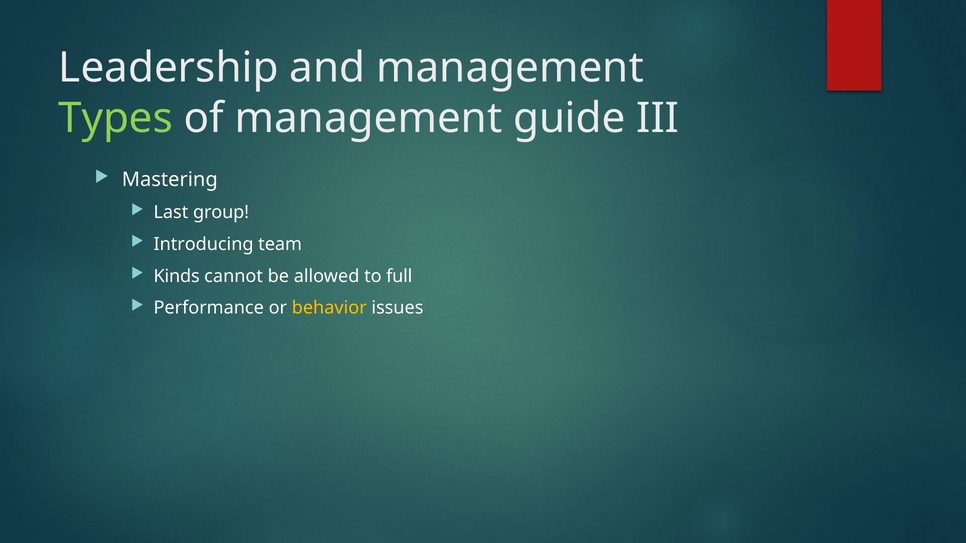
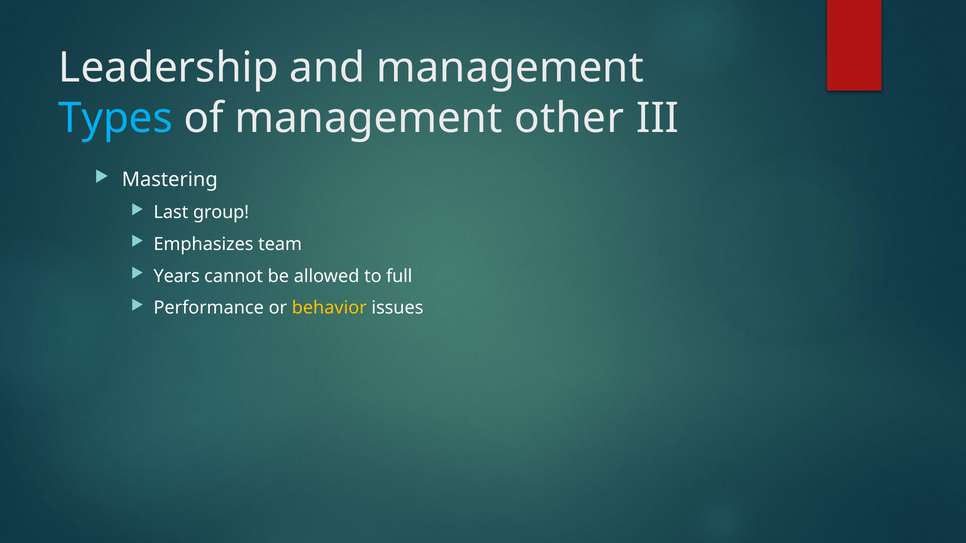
Types colour: light green -> light blue (116, 119)
guide: guide -> other (569, 119)
Introducing: Introducing -> Emphasizes (204, 244)
Kinds: Kinds -> Years (177, 276)
